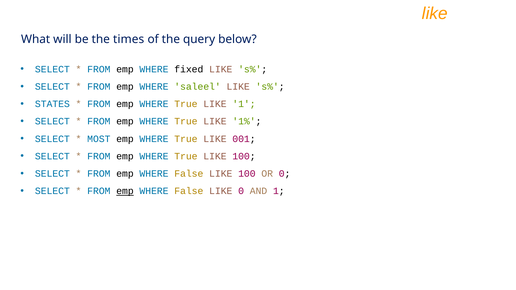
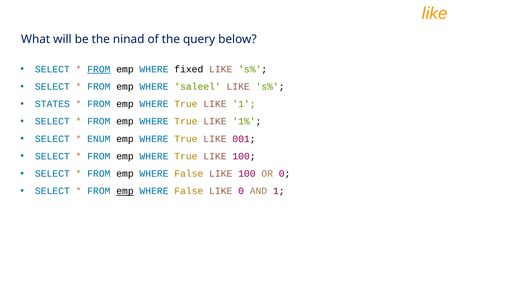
times: times -> ninad (129, 39)
FROM underline: none -> present (99, 69)
MOST: MOST -> ENUM (99, 139)
